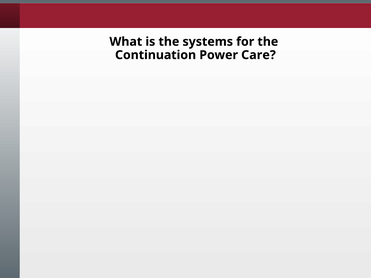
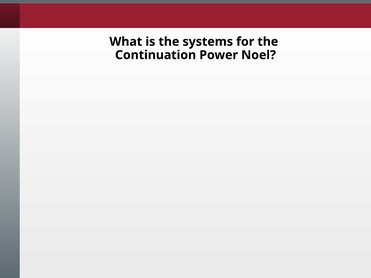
Care: Care -> Noel (259, 55)
